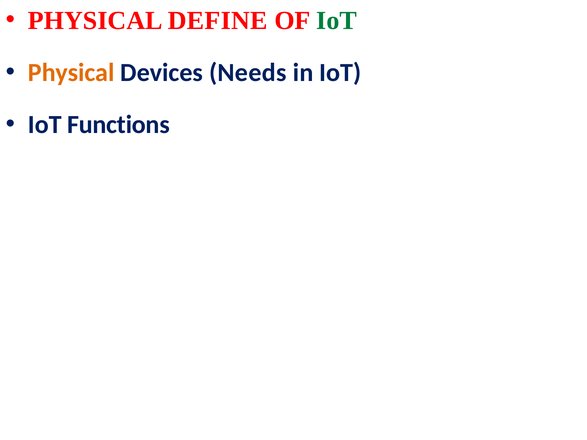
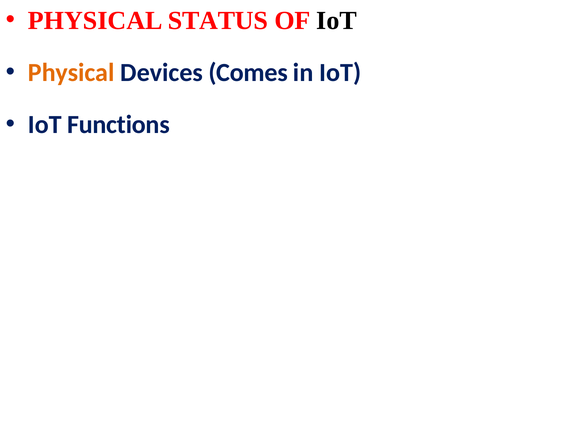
DEFINE: DEFINE -> STATUS (218, 20)
IoT colour: green -> black (336, 20)
Needs: Needs -> Comes (248, 73)
